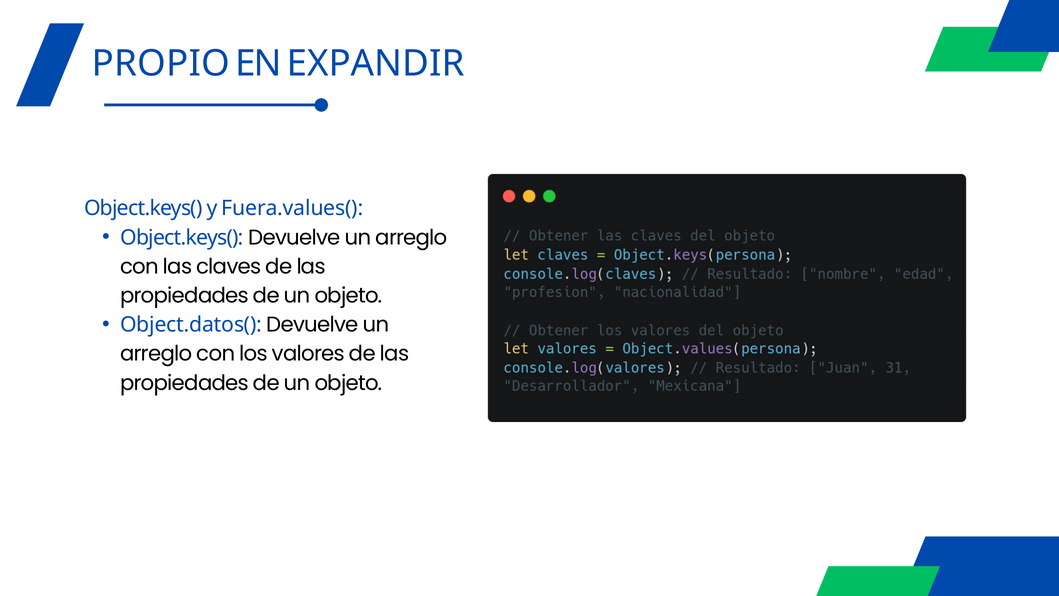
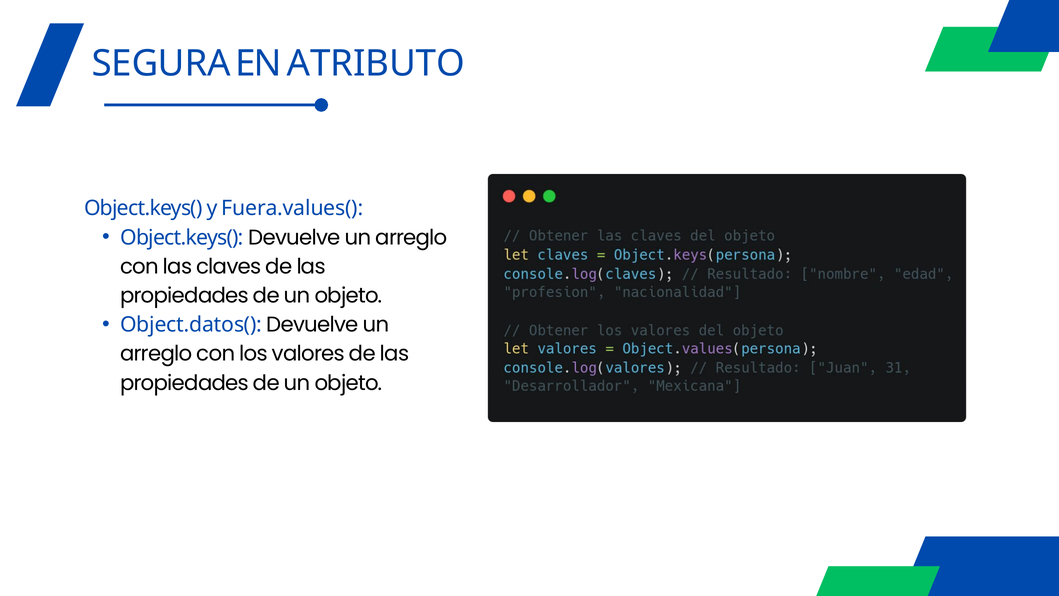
PROPIO: PROPIO -> SEGURA (161, 64)
EXPANDIR: EXPANDIR -> ATRIBUTO (376, 64)
